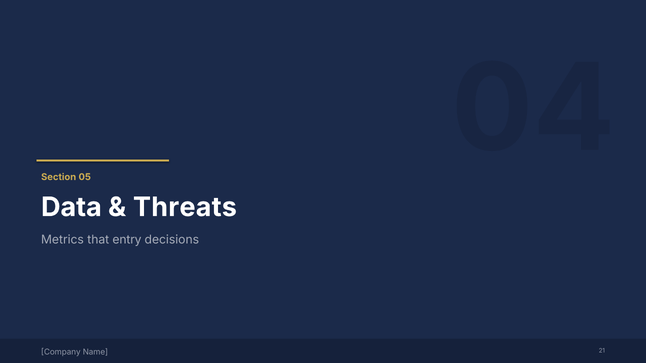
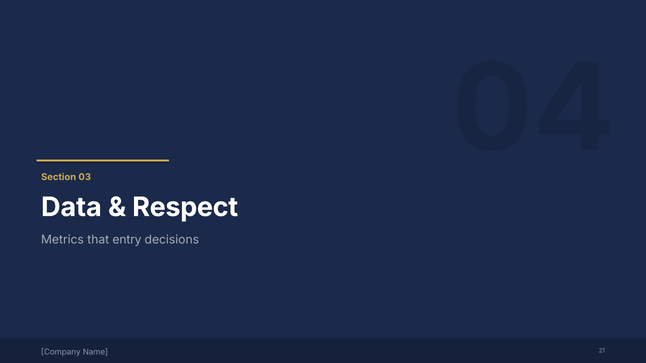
05: 05 -> 03 (85, 177)
Threats: Threats -> Respect (185, 207)
